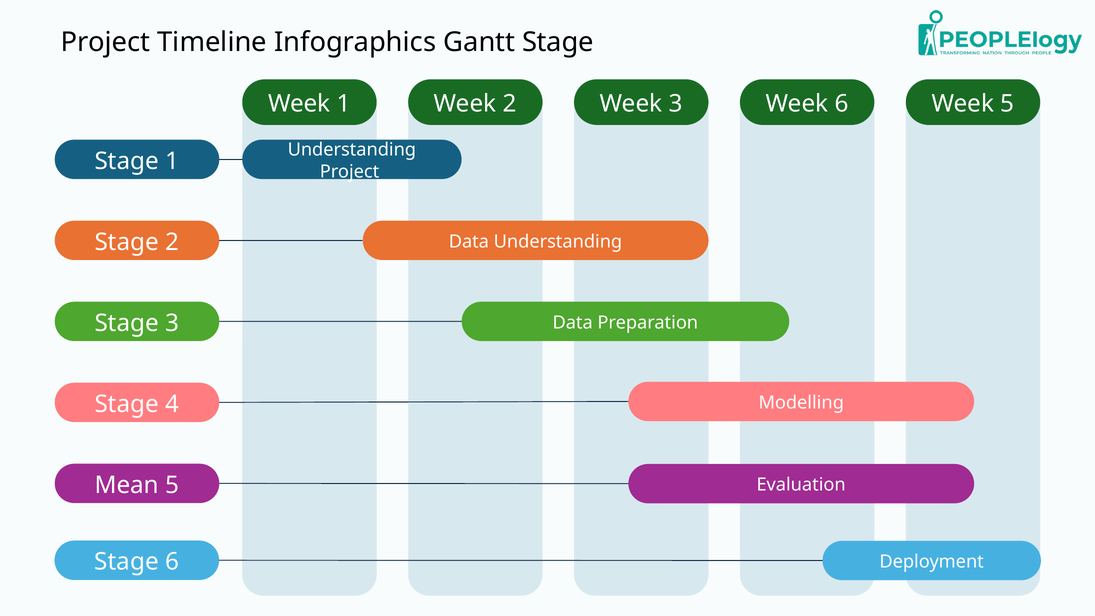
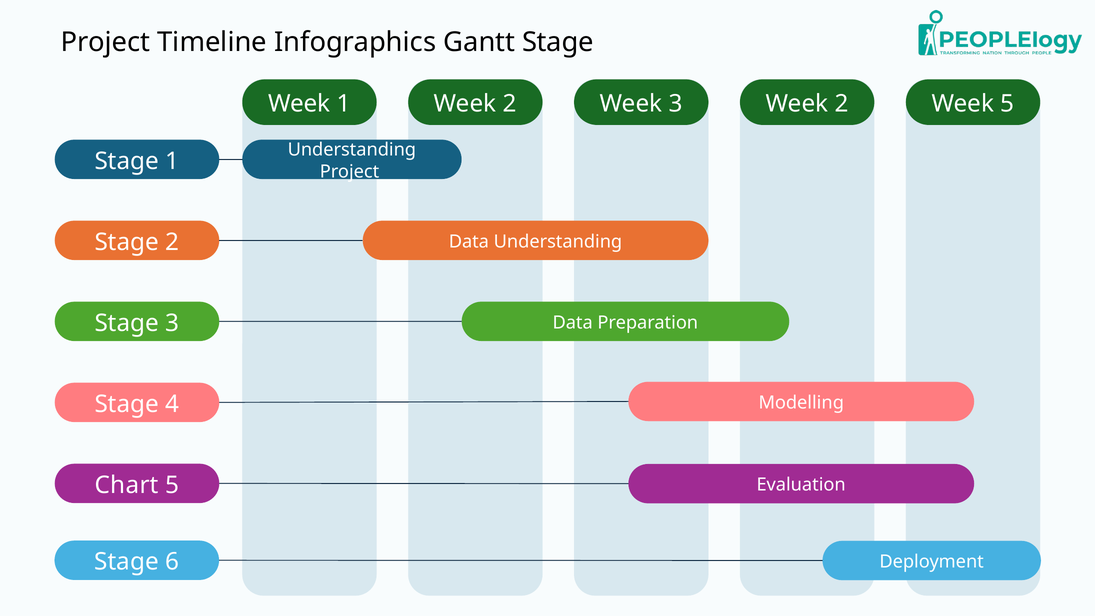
3 Week 6: 6 -> 2 (842, 104)
Mean: Mean -> Chart (127, 485)
